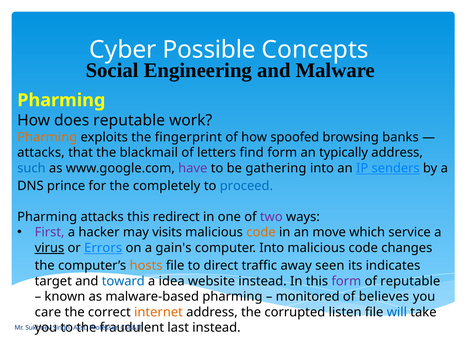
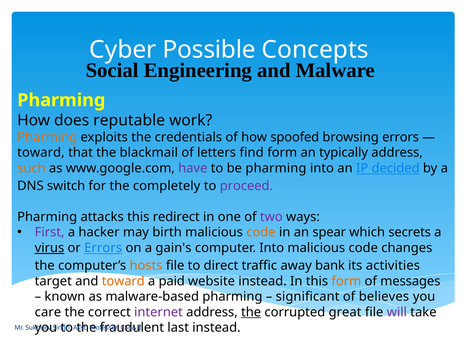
fingerprint: fingerprint -> credentials (188, 137)
browsing banks: banks -> errors (401, 137)
attacks: attacks -> toward (41, 153)
such colour: blue -> orange (31, 168)
be gathering: gathering -> pharming (276, 168)
senders: senders -> decided (396, 168)
prince: prince -> switch (66, 186)
proceed colour: blue -> purple (246, 186)
visits: visits -> birth (167, 233)
move: move -> spear (329, 233)
service: service -> secrets (410, 233)
seen: seen -> bank (330, 266)
indicates: indicates -> activities (393, 266)
toward colour: blue -> orange (123, 281)
idea: idea -> paid (172, 281)
form colour: purple -> orange (346, 281)
of reputable: reputable -> messages (410, 281)
monitored: monitored -> significant (308, 297)
internet colour: orange -> purple (158, 313)
the underline: none -> present (251, 313)
listen: listen -> great (345, 313)
will colour: blue -> purple (397, 313)
